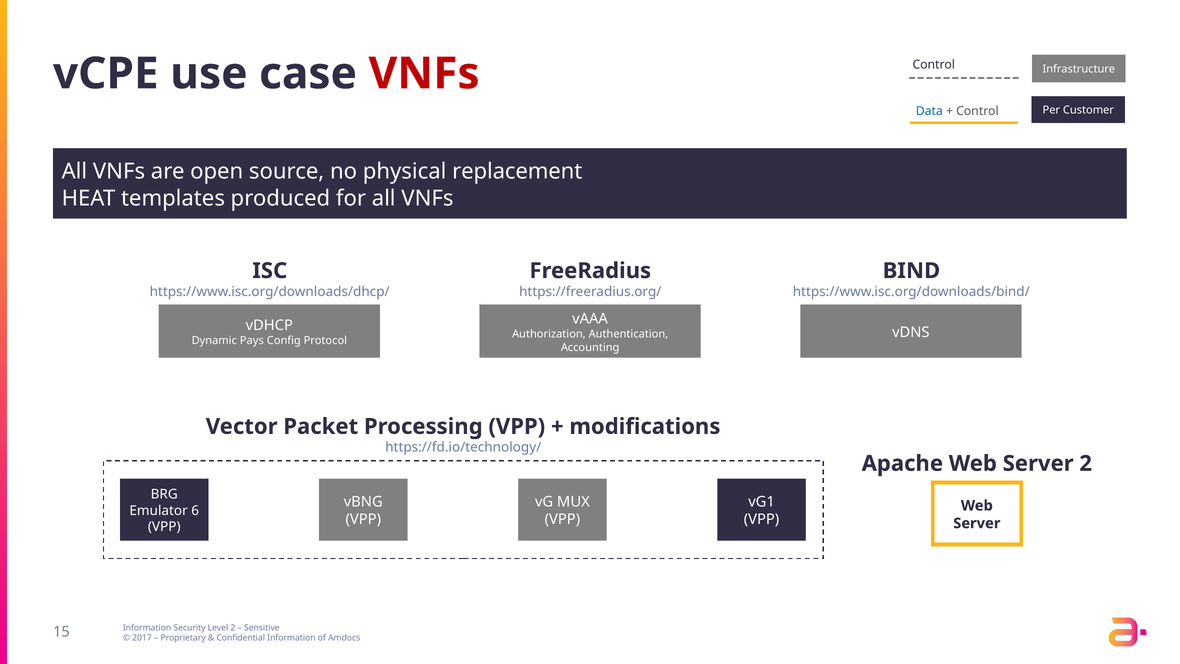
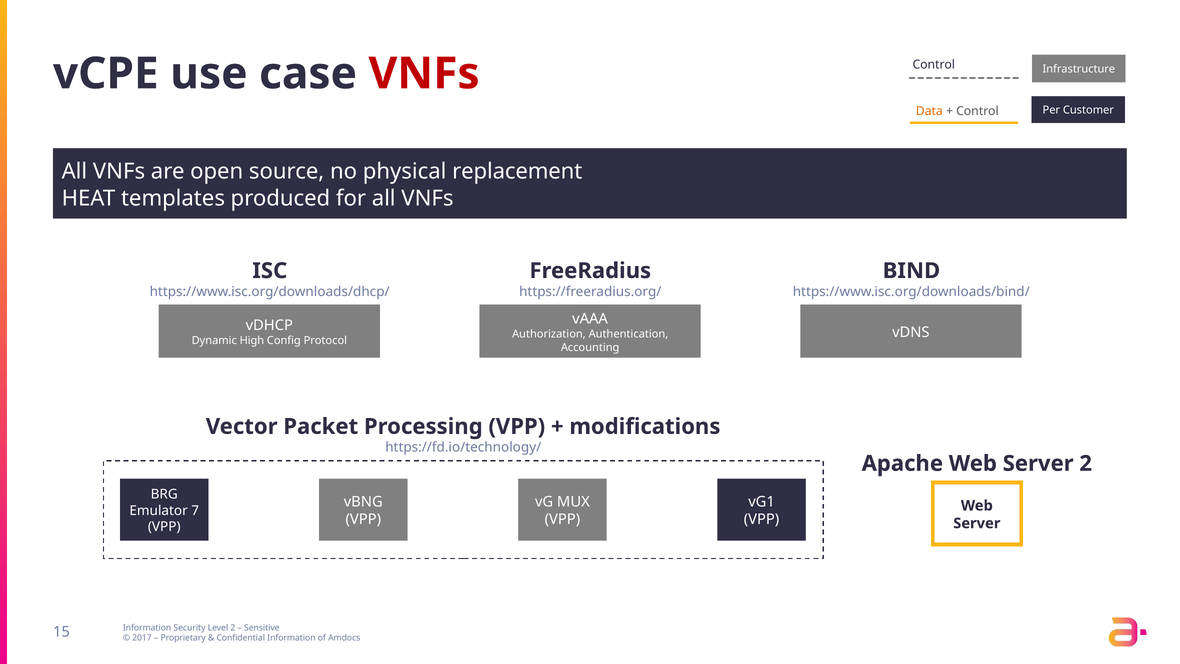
Data colour: blue -> orange (929, 111)
Pays: Pays -> High (252, 341)
6: 6 -> 7 (195, 510)
